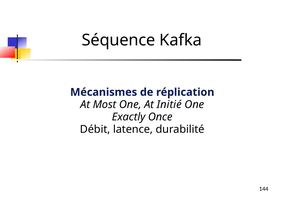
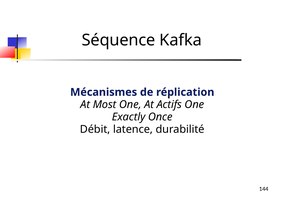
Initié: Initié -> Actifs (169, 104)
